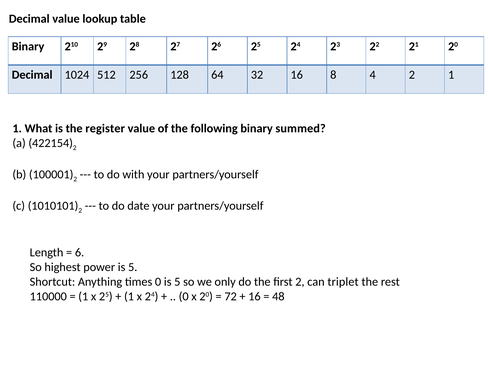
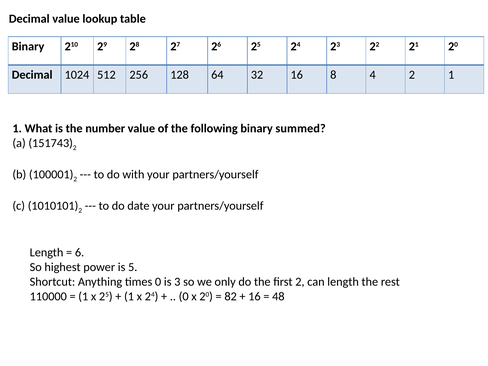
register: register -> number (105, 128)
422154: 422154 -> 151743 (51, 143)
0 is 5: 5 -> 3 (177, 282)
can triplet: triplet -> length (343, 282)
72: 72 -> 82 (231, 296)
